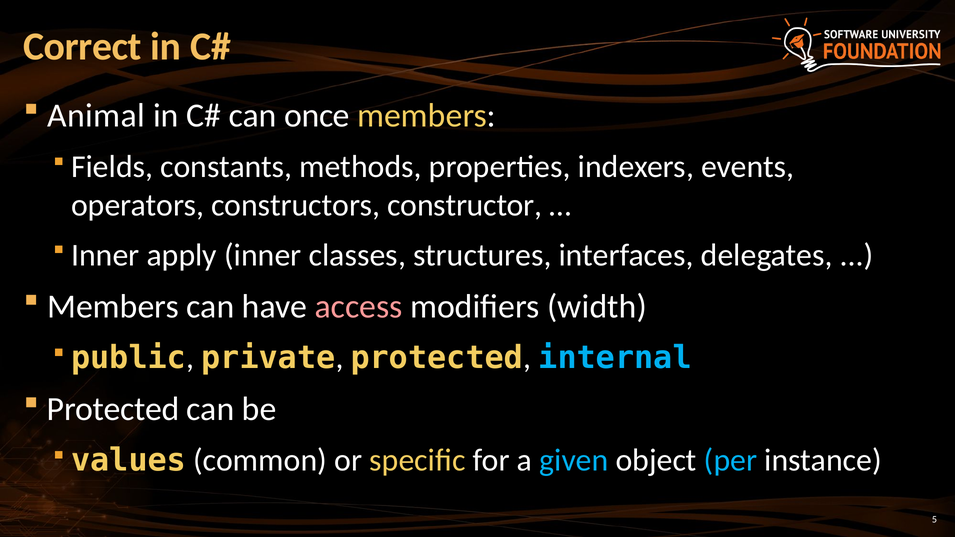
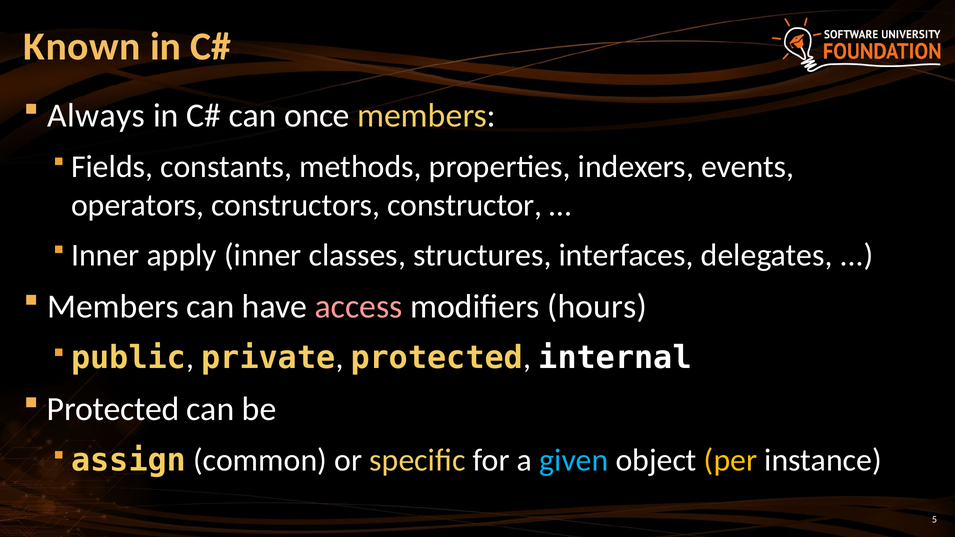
Correct: Correct -> Known (82, 46)
Animal: Animal -> Always (96, 116)
width: width -> hours (597, 307)
internal colour: light blue -> white (615, 358)
values: values -> assign (129, 461)
per colour: light blue -> yellow (730, 461)
